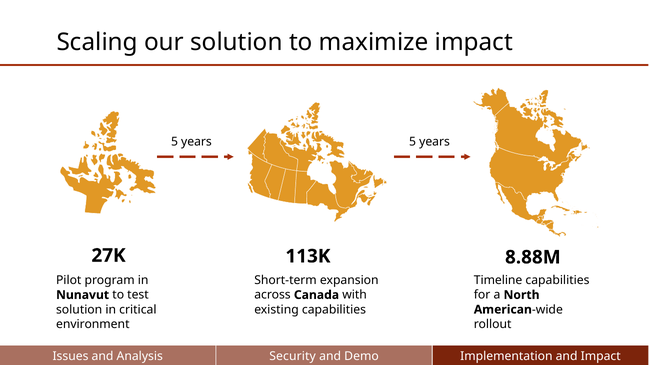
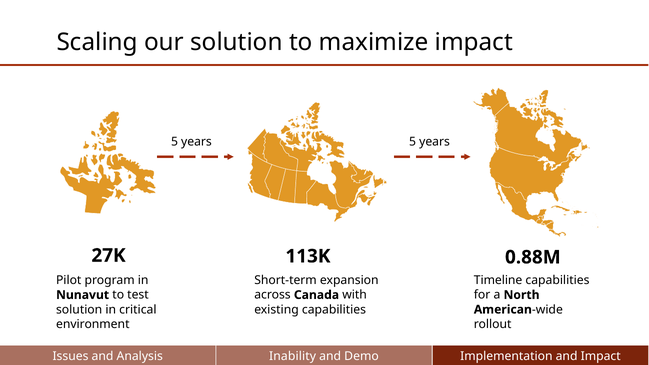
8.88M: 8.88M -> 0.88M (533, 257)
Security: Security -> Inability (293, 356)
